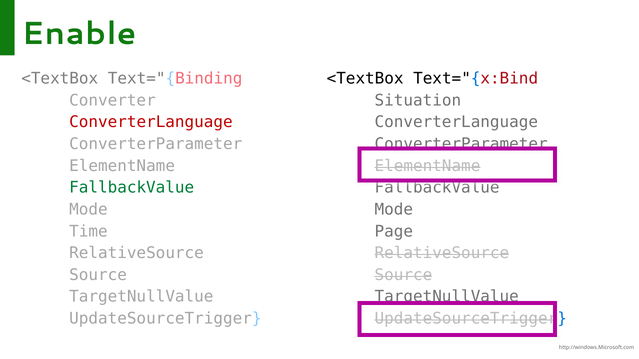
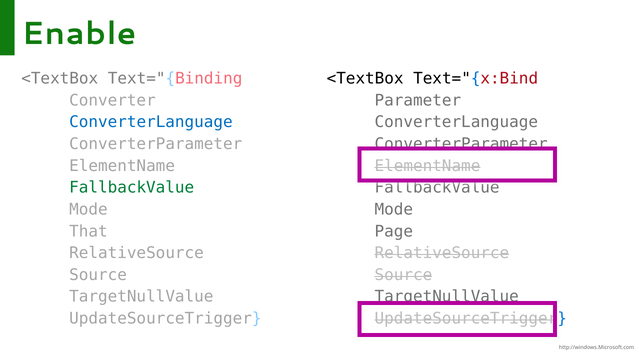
Situation: Situation -> Parameter (418, 101)
ConverterLanguage colour: red -> blue (151, 122)
Time: Time -> That (88, 232)
